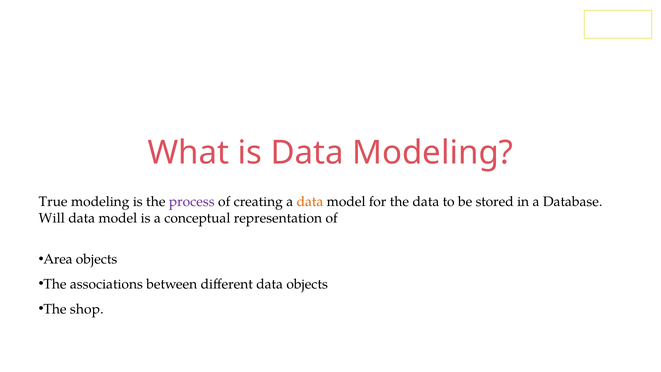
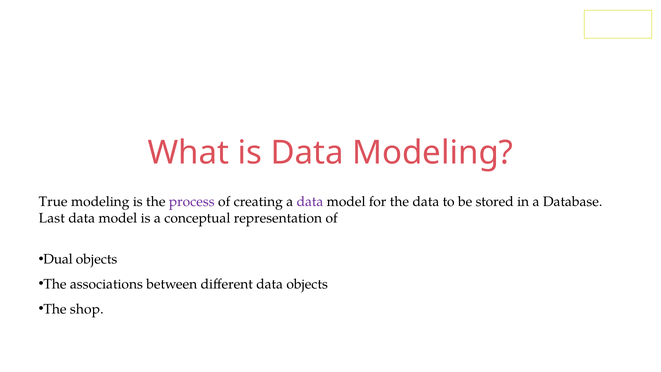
data colour: orange -> purple (310, 201)
Will: Will -> Last (52, 218)
Area: Area -> Dual (58, 259)
